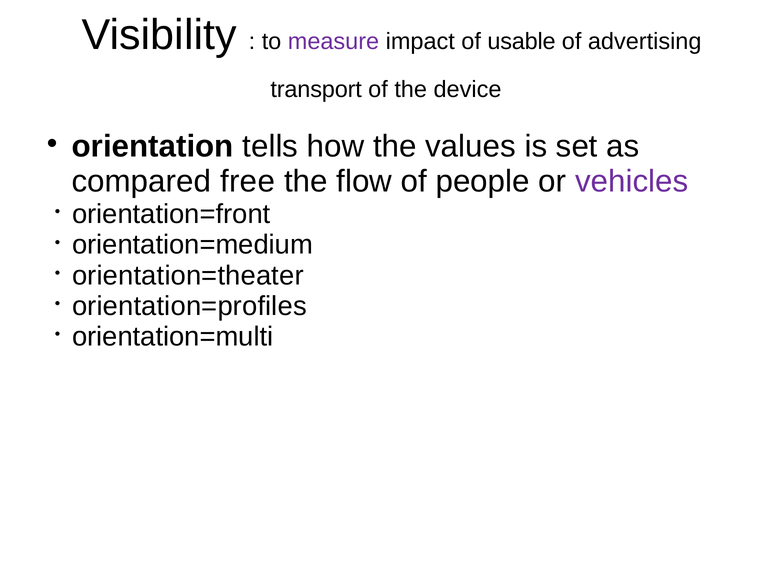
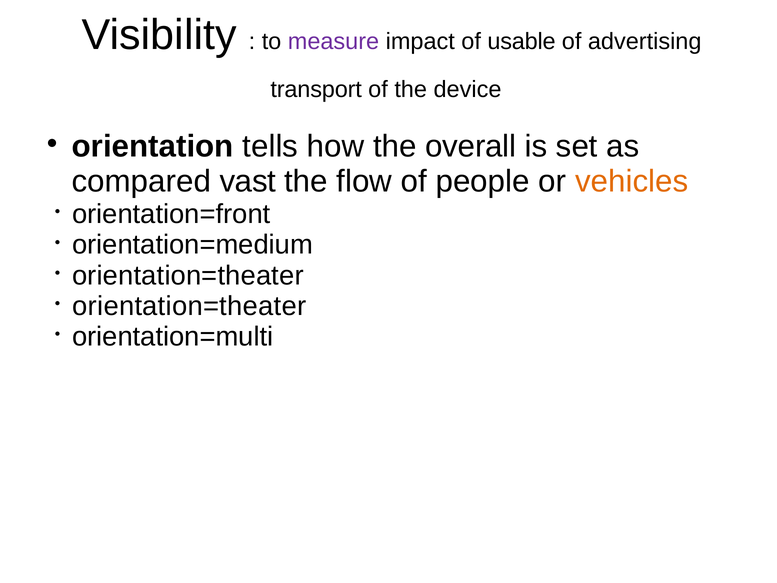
values: values -> overall (471, 146)
free: free -> vast (248, 181)
vehicles colour: purple -> orange (632, 181)
orientation=profiles: orientation=profiles -> orientation=theater (189, 306)
